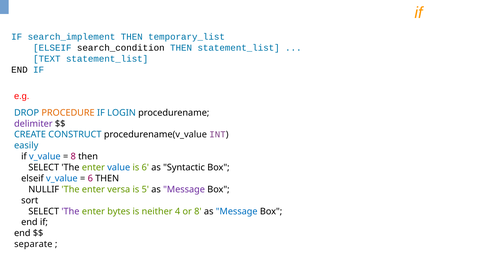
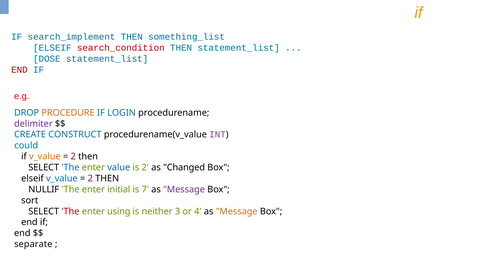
temporary_list: temporary_list -> something_list (187, 37)
search_condition colour: black -> red (121, 48)
TEXT: TEXT -> DOSE (47, 59)
END colour: black -> red (19, 70)
easily: easily -> could (26, 146)
v_value colour: blue -> orange (45, 157)
8: 8 -> 2 (73, 157)
The colour: black -> blue (70, 167)
is 6: 6 -> 2 (145, 167)
Syntactic: Syntactic -> Changed (184, 167)
6: 6 -> 2 (90, 178)
versa: versa -> initial (119, 189)
5: 5 -> 7 (145, 189)
The colour: purple -> red (70, 211)
bytes: bytes -> using (119, 211)
4: 4 -> 3 (178, 211)
or 8: 8 -> 4 (198, 211)
Message colour: blue -> orange (237, 211)
